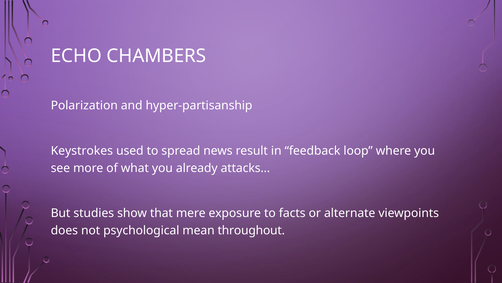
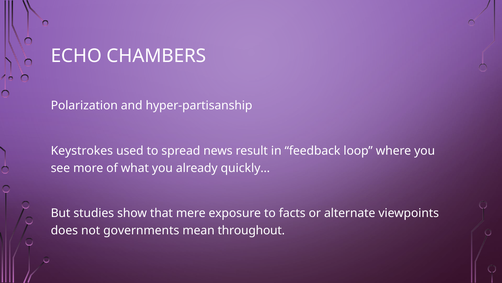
attacks…: attacks… -> quickly… (245, 168)
psychological: psychological -> governments (141, 230)
